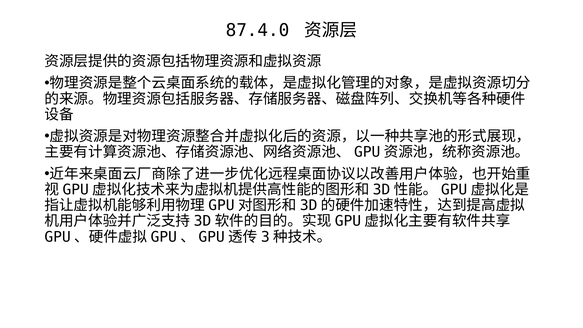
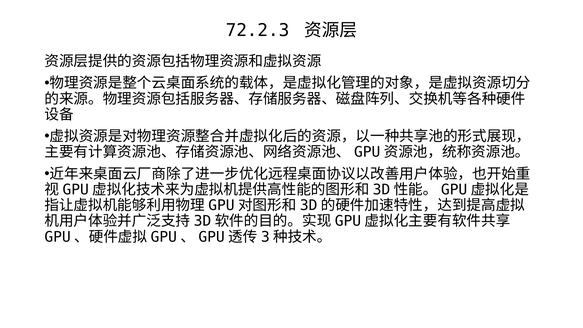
87.4.0: 87.4.0 -> 72.2.3 (258, 30)
